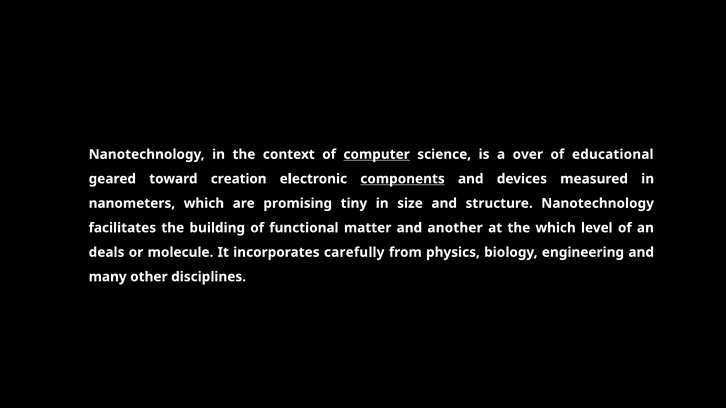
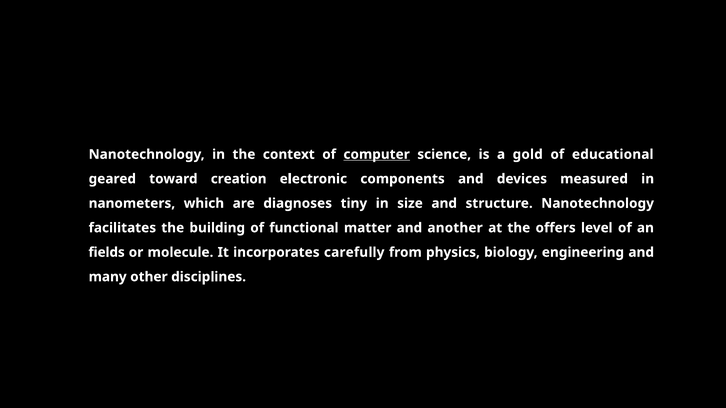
over: over -> gold (528, 155)
components underline: present -> none (403, 179)
promising: promising -> diagnoses (298, 204)
the which: which -> offers (556, 228)
deals: deals -> fields (107, 253)
